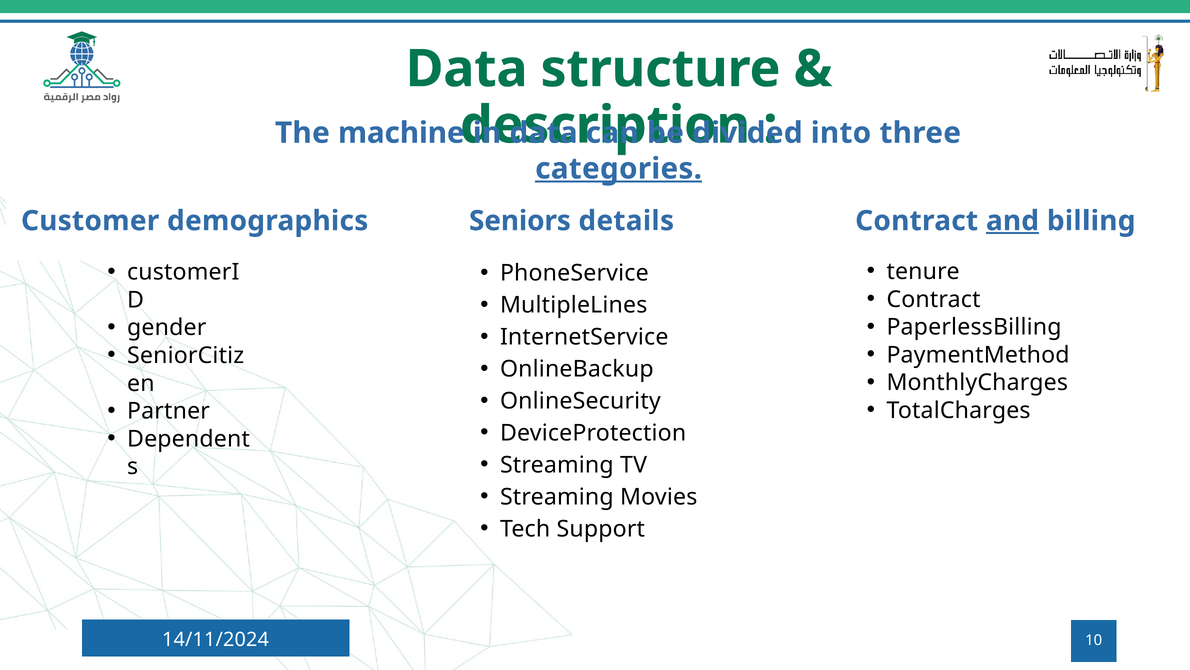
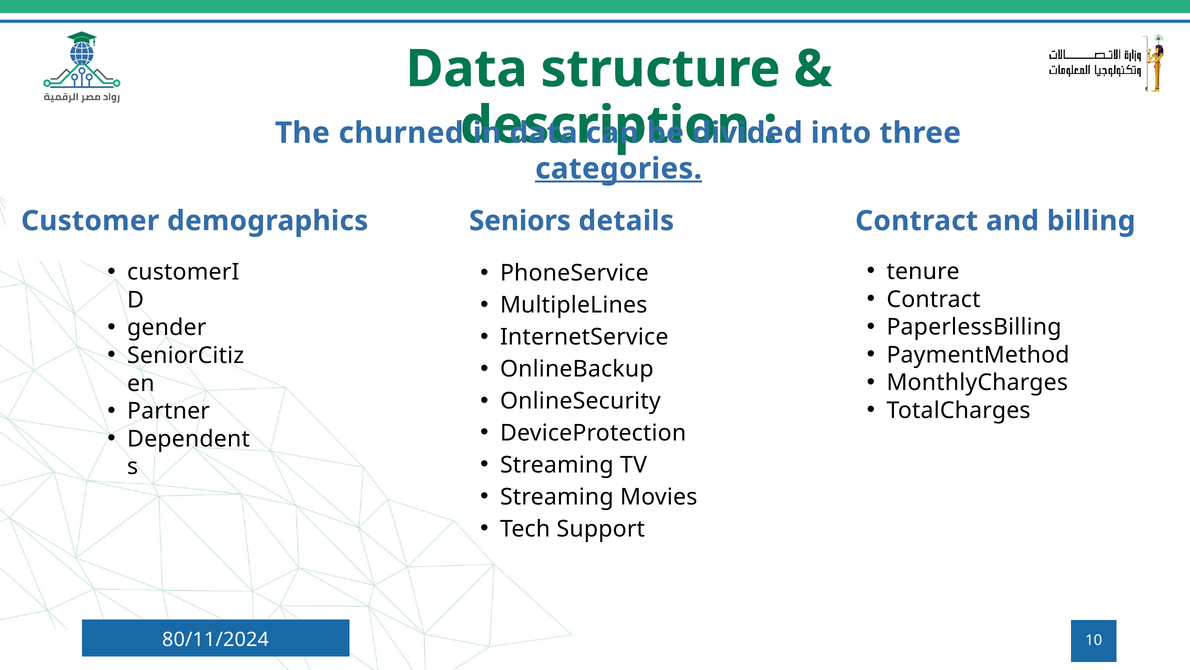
machine: machine -> churned (401, 133)
and underline: present -> none (1012, 221)
14/11/2024: 14/11/2024 -> 80/11/2024 (216, 639)
